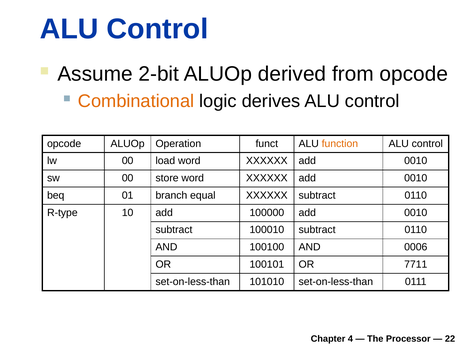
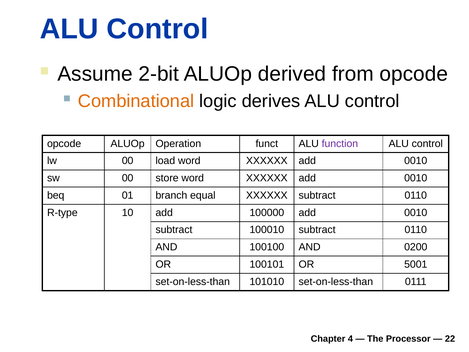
function colour: orange -> purple (340, 144)
0006: 0006 -> 0200 (416, 247)
7711: 7711 -> 5001 (416, 264)
